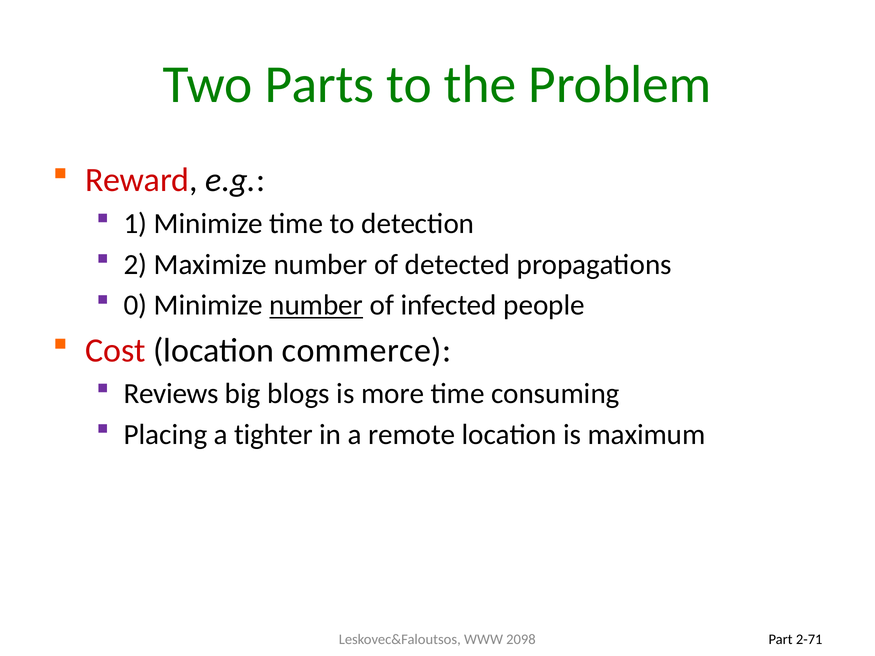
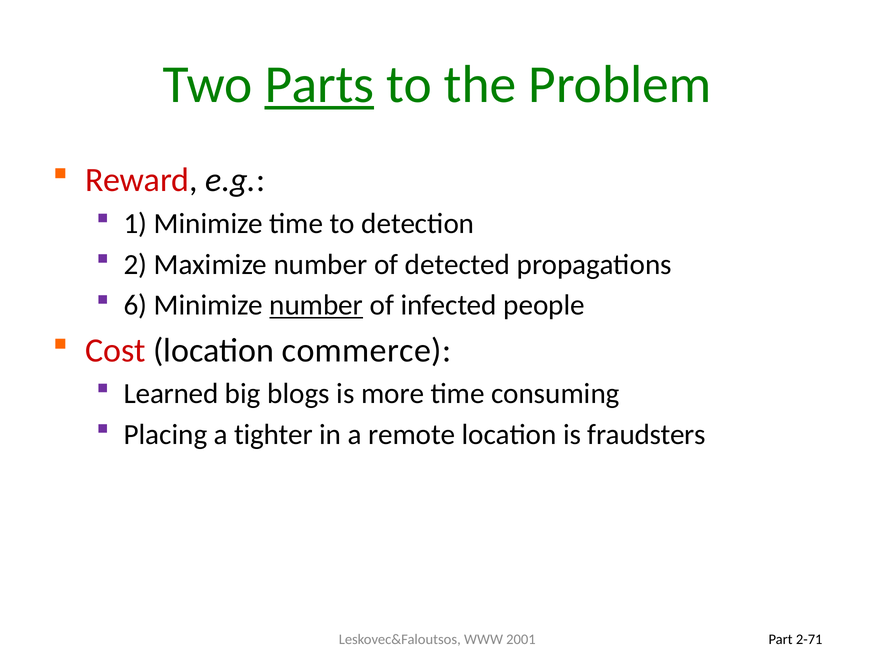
Parts underline: none -> present (319, 85)
0: 0 -> 6 (135, 305)
Reviews: Reviews -> Learned (171, 394)
maximum: maximum -> fraudsters (647, 435)
2098: 2098 -> 2001 (521, 640)
